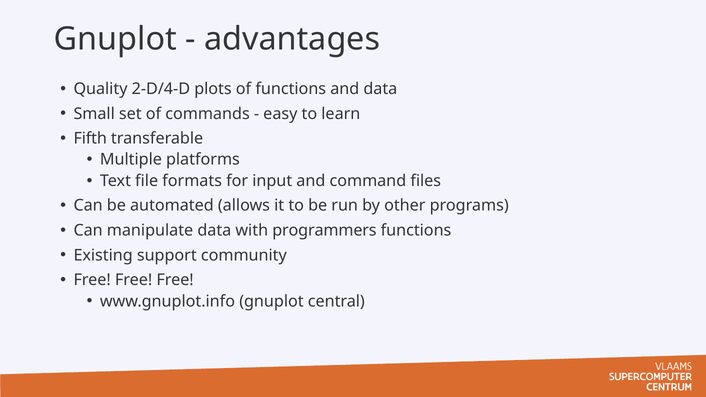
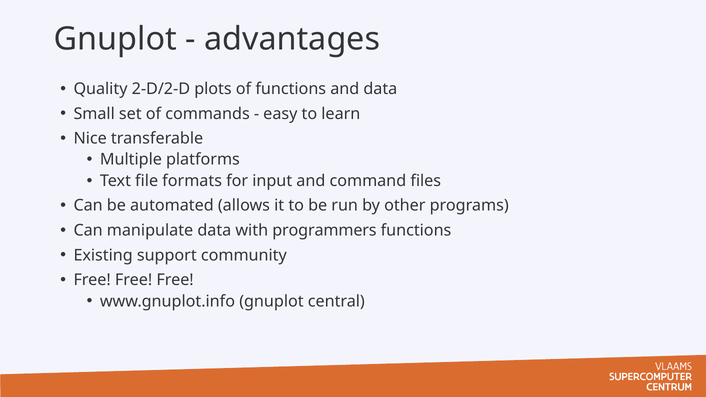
2-D/4-D: 2-D/4-D -> 2-D/2-D (161, 89)
Fifth: Fifth -> Nice (90, 139)
